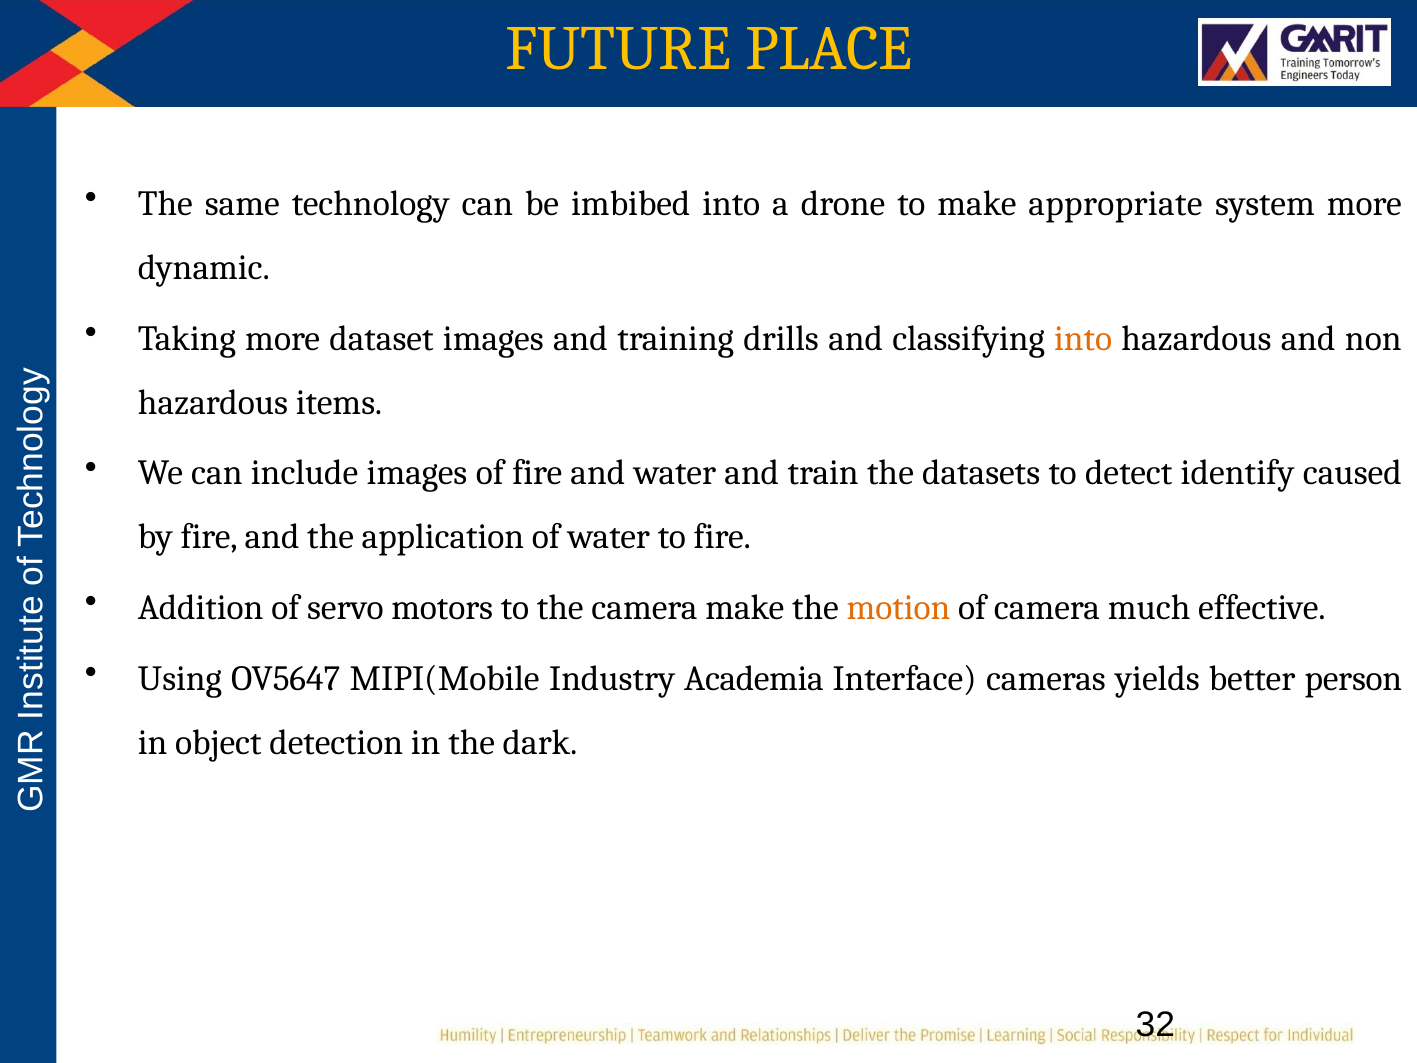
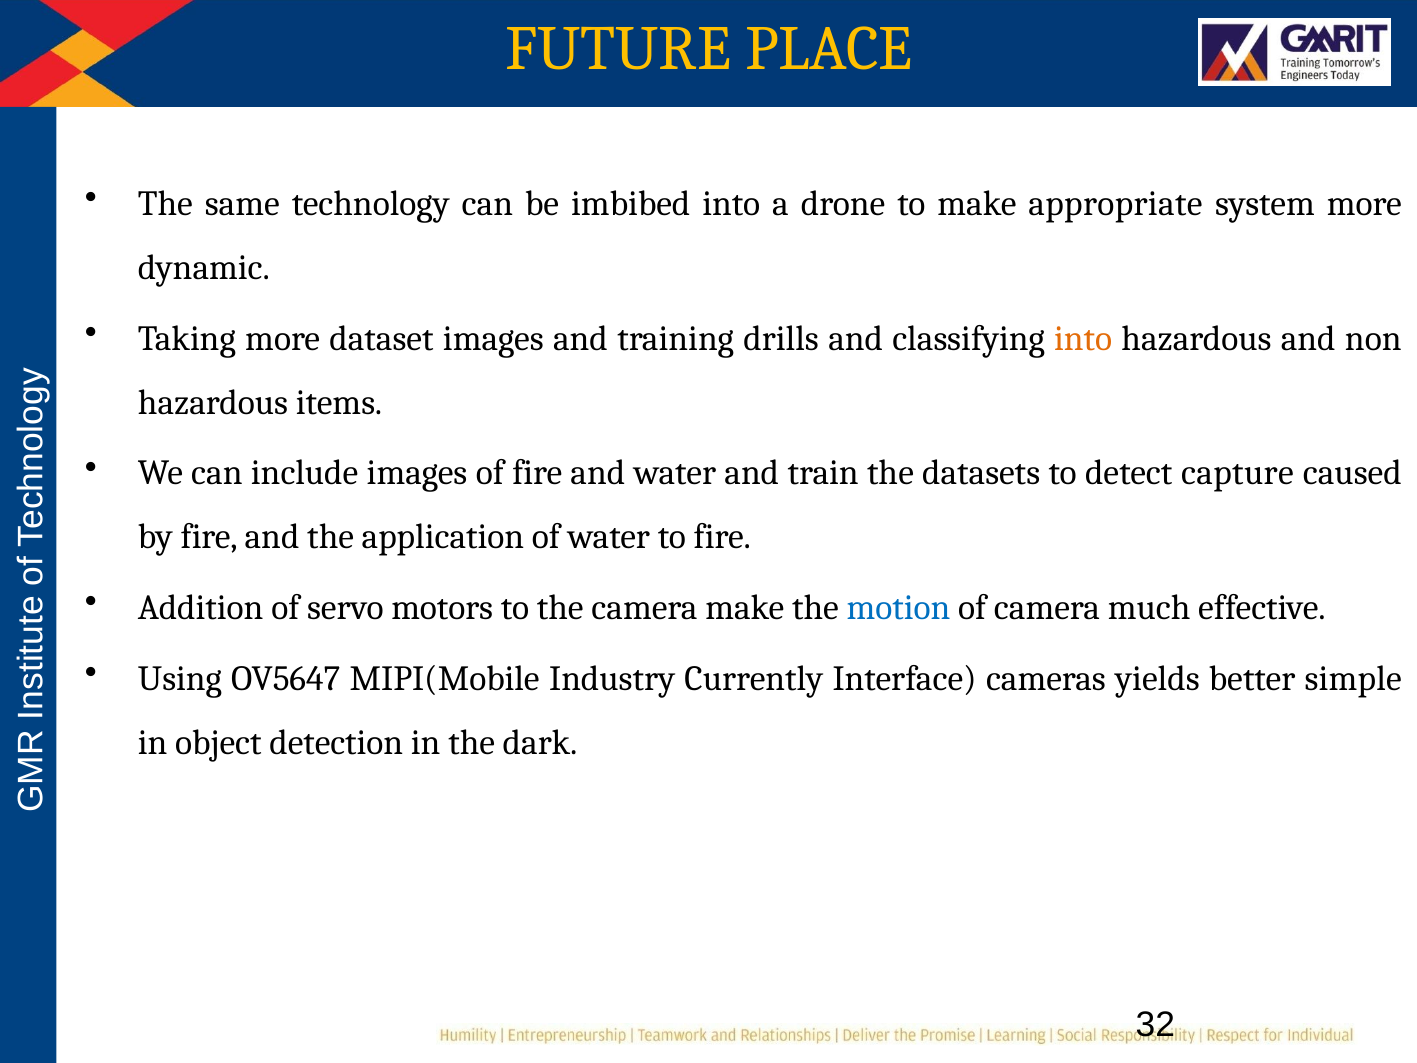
identify: identify -> capture (1237, 473)
motion colour: orange -> blue (899, 608)
Academia: Academia -> Currently (754, 679)
person: person -> simple (1353, 679)
